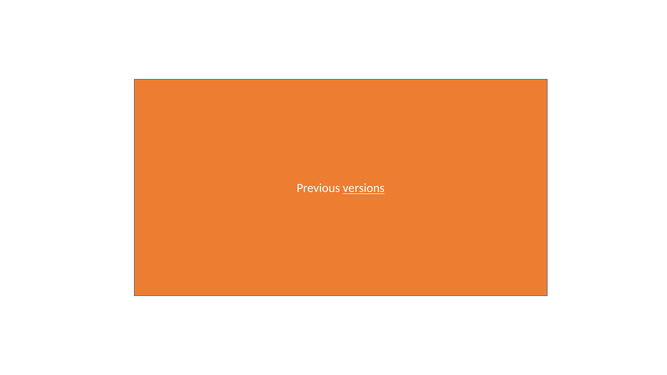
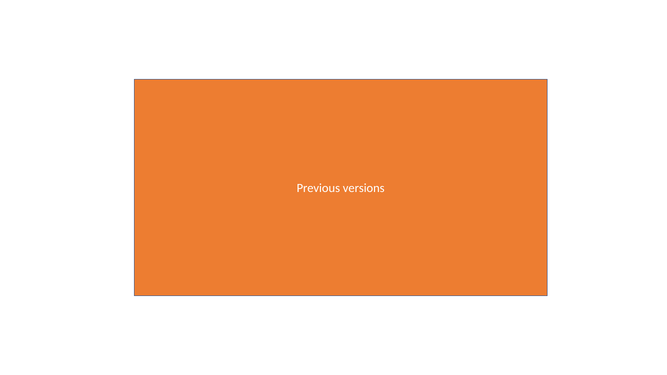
versions underline: present -> none (364, 188)
